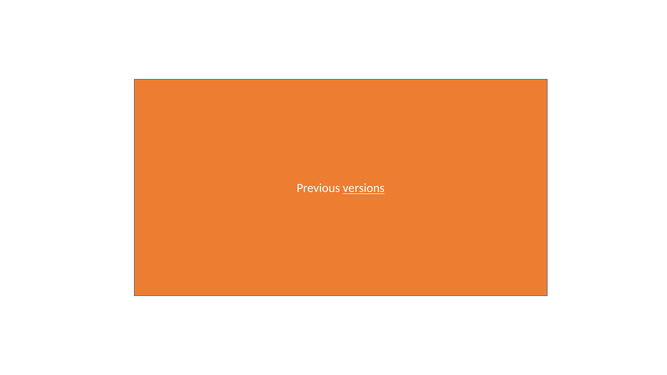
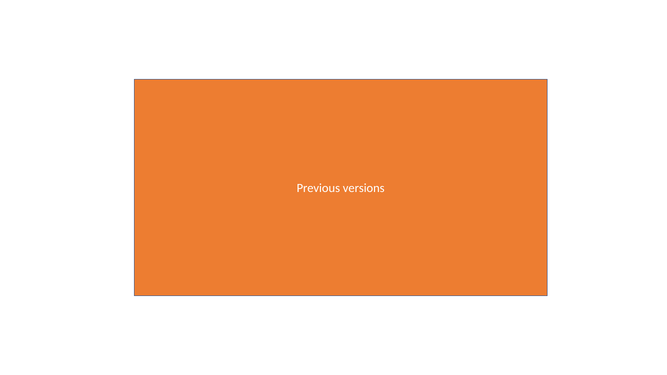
versions underline: present -> none (364, 188)
